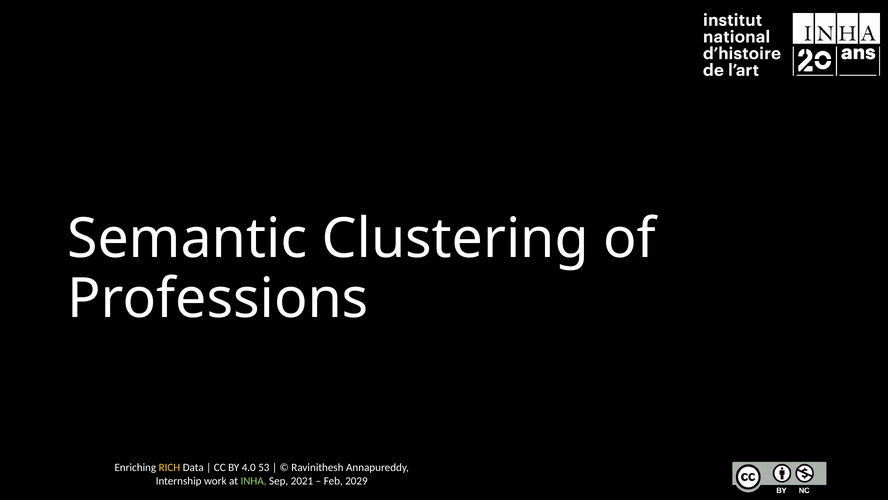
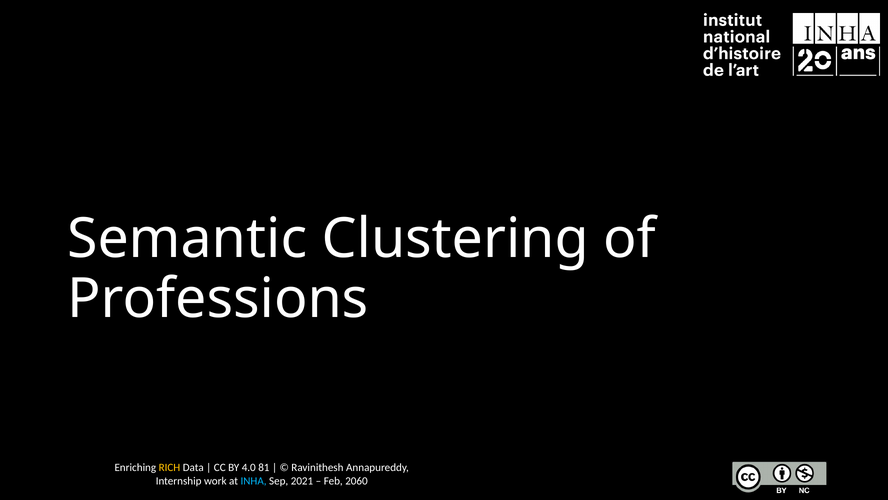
53: 53 -> 81 (264, 467)
INHA colour: light green -> light blue (254, 480)
2029: 2029 -> 2060 (356, 480)
